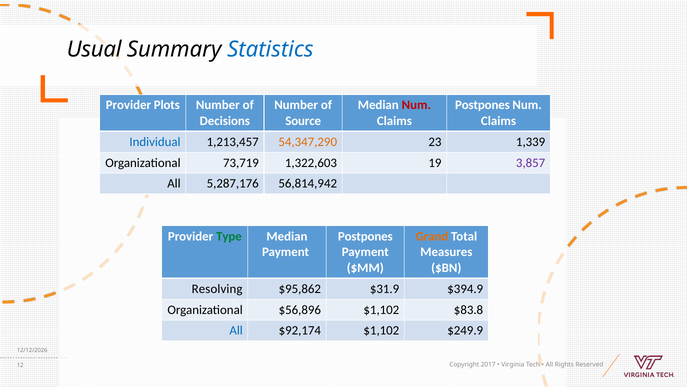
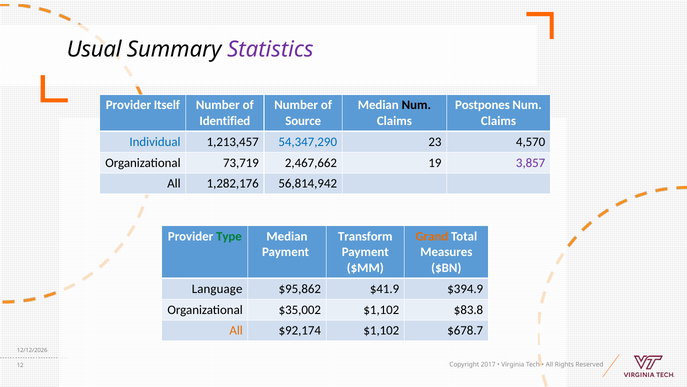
Statistics colour: blue -> purple (270, 49)
Plots: Plots -> Itself (167, 105)
Num colour: red -> black (416, 105)
Decisions: Decisions -> Identified (225, 121)
54,347,290 colour: orange -> blue (308, 142)
1,339: 1,339 -> 4,570 (531, 142)
1,322,603: 1,322,603 -> 2,467,662 (311, 163)
5,287,176: 5,287,176 -> 1,282,176 (233, 183)
Postpones: Postpones -> Transform (365, 236)
Resolving: Resolving -> Language (217, 288)
$31.9: $31.9 -> $41.9 (385, 288)
$56,896: $56,896 -> $35,002 (300, 309)
All colour: blue -> orange (236, 330)
$249.9: $249.9 -> $678.7 (465, 330)
